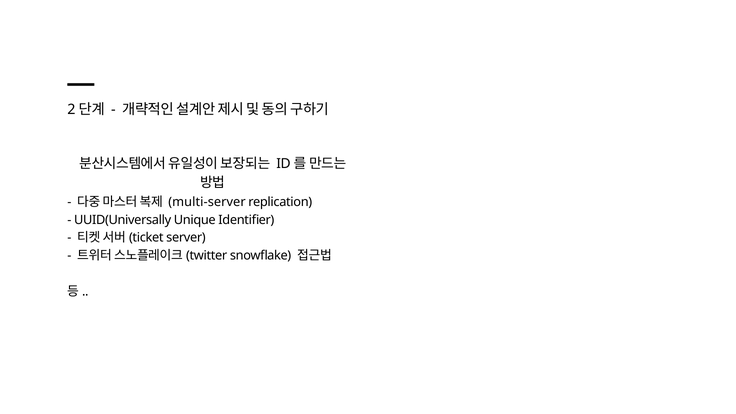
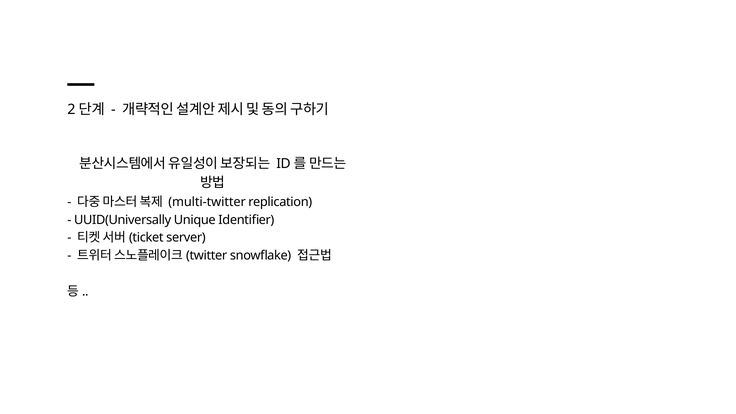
multi-server: multi-server -> multi-twitter (207, 202)
